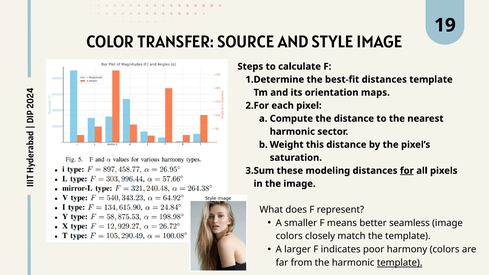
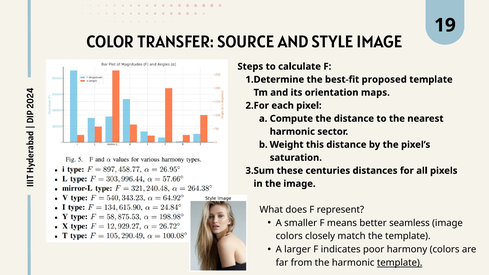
best-fit distances: distances -> proposed (384, 80)
modeling: modeling -> centuries (328, 171)
for underline: present -> none (407, 171)
